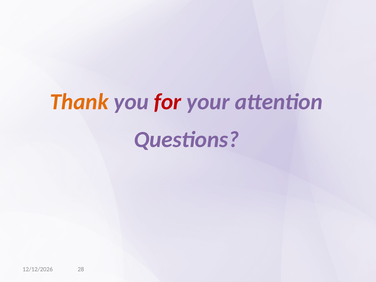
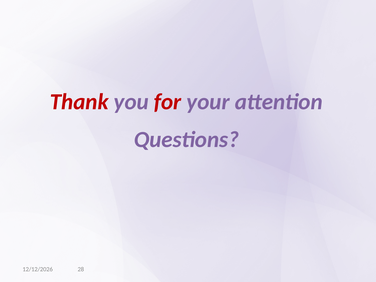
Thank colour: orange -> red (79, 102)
